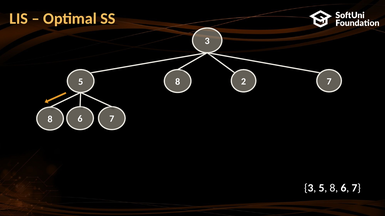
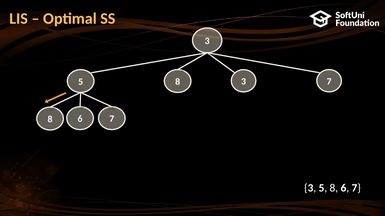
5 2: 2 -> 3 (244, 82)
